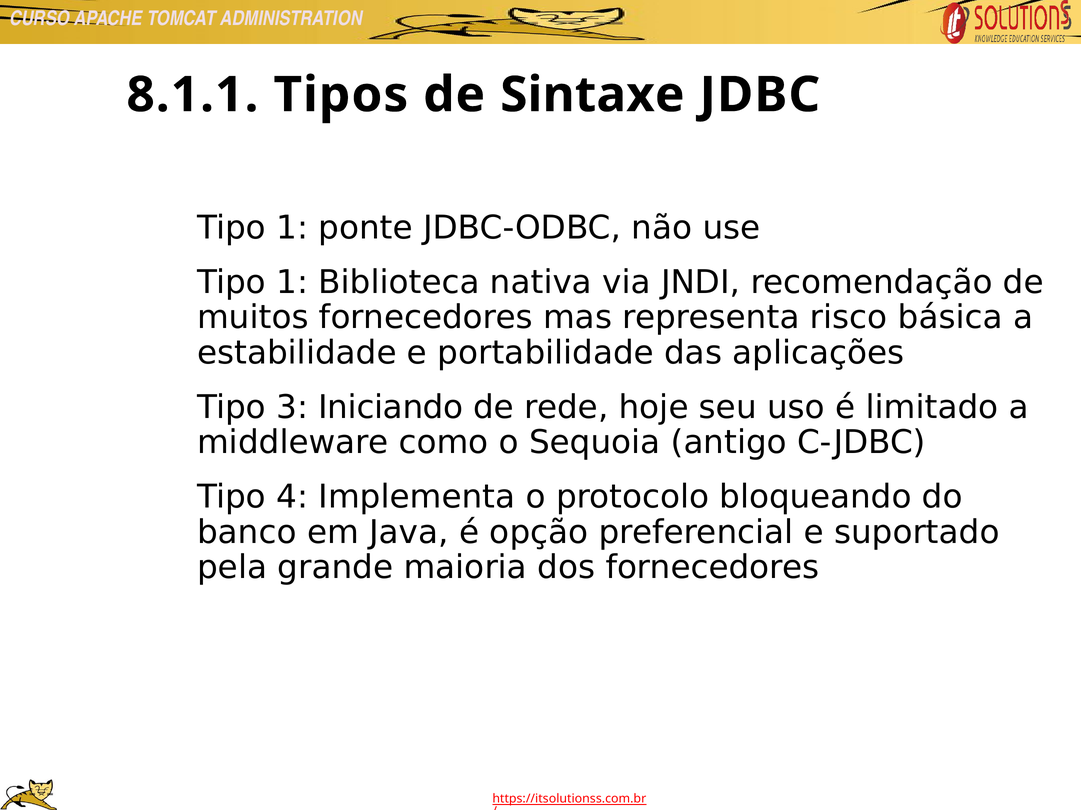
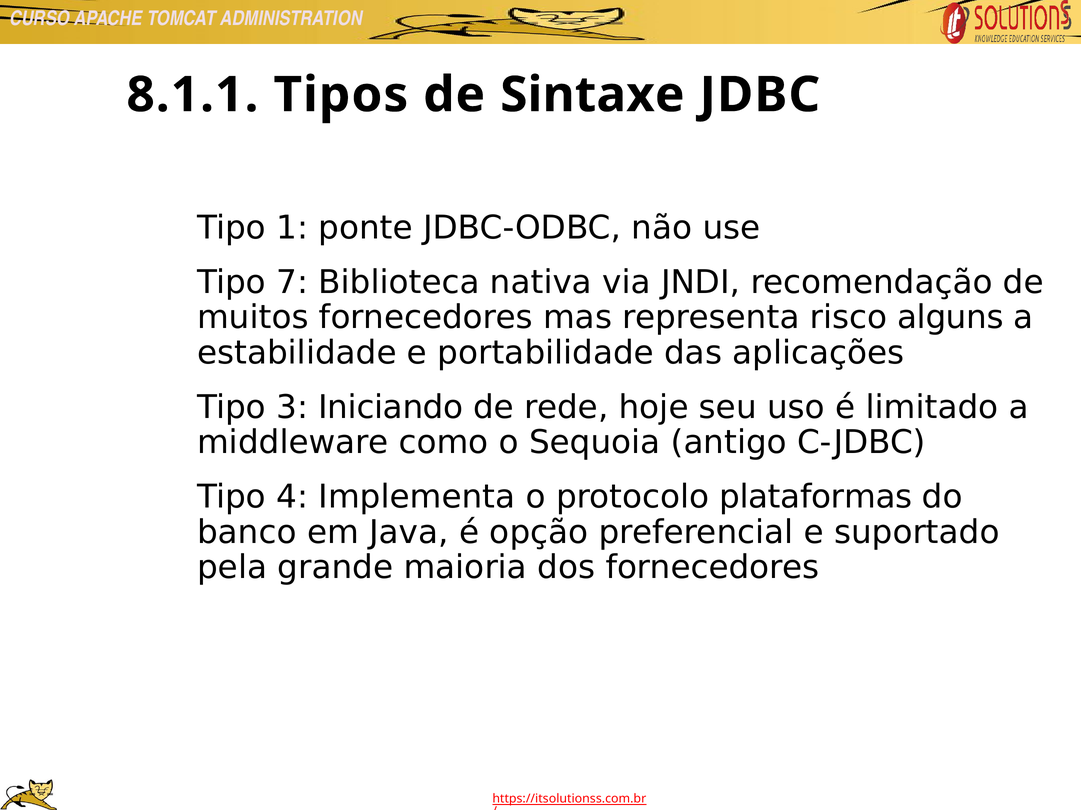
1: 1 -> 7 (292, 283)
básica: básica -> alguns (950, 318)
bloqueando: bloqueando -> plataformas (816, 498)
